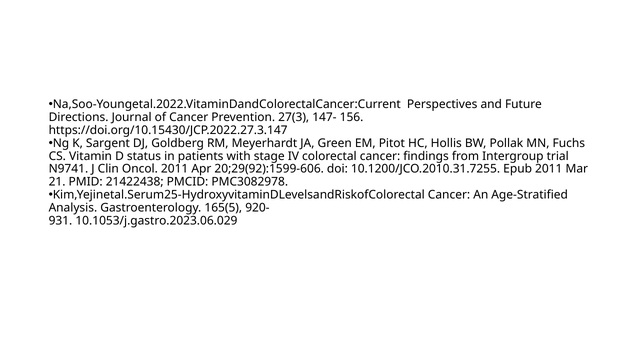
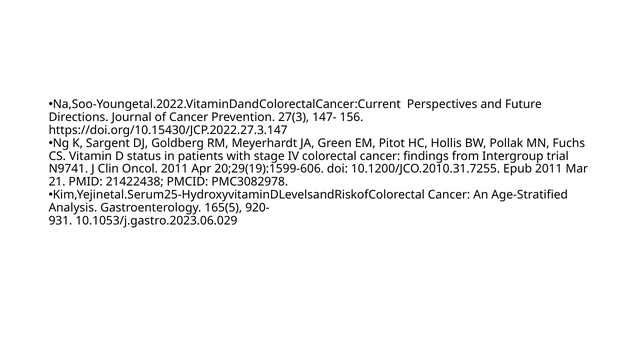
20;29(92):1599-606: 20;29(92):1599-606 -> 20;29(19):1599-606 (269, 169)
